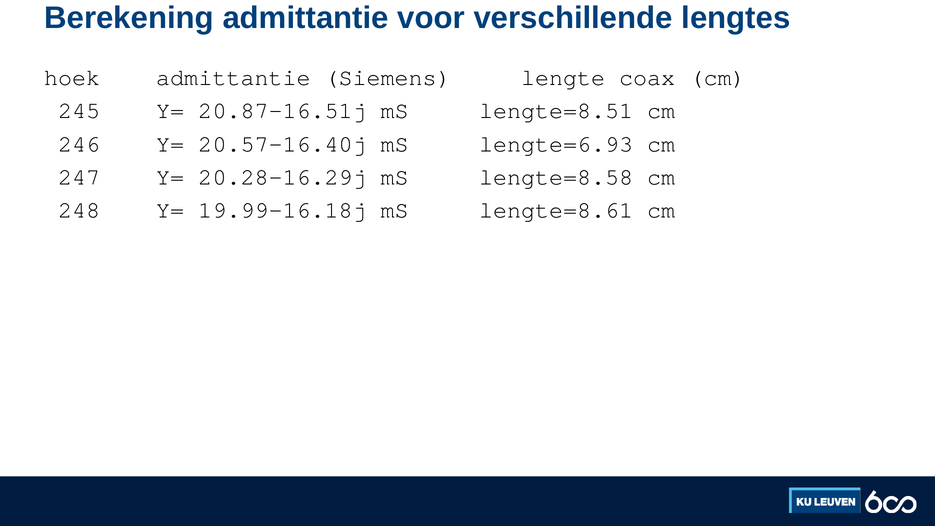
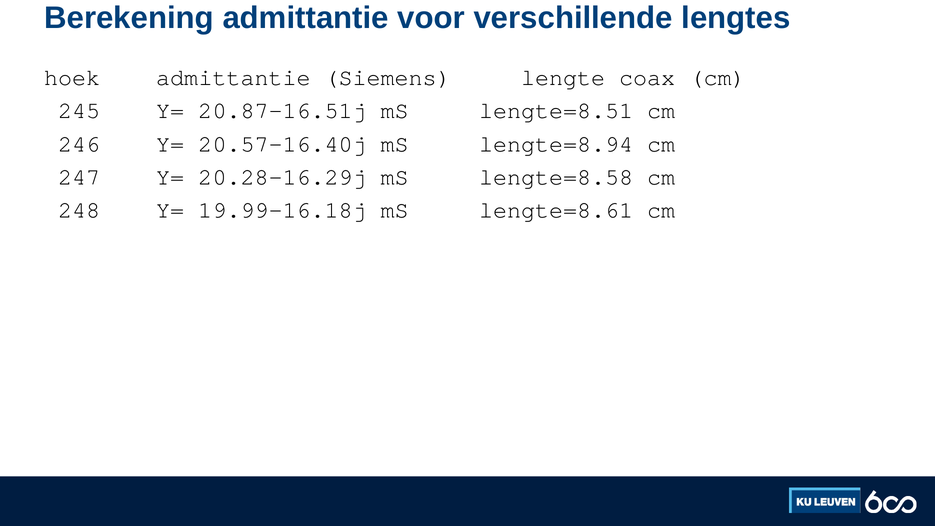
lengte=6.93: lengte=6.93 -> lengte=8.94 (556, 144)
